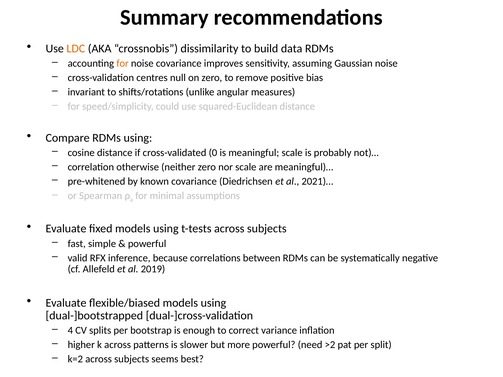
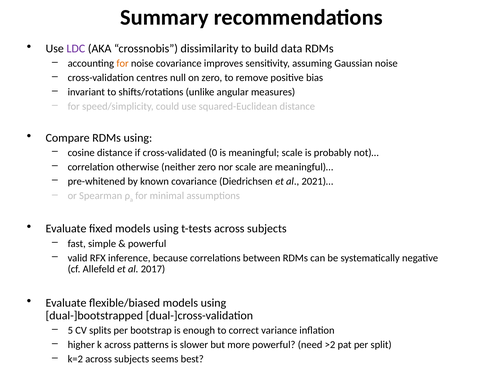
LDC colour: orange -> purple (76, 49)
2019: 2019 -> 2017 (153, 269)
4: 4 -> 5 (70, 331)
